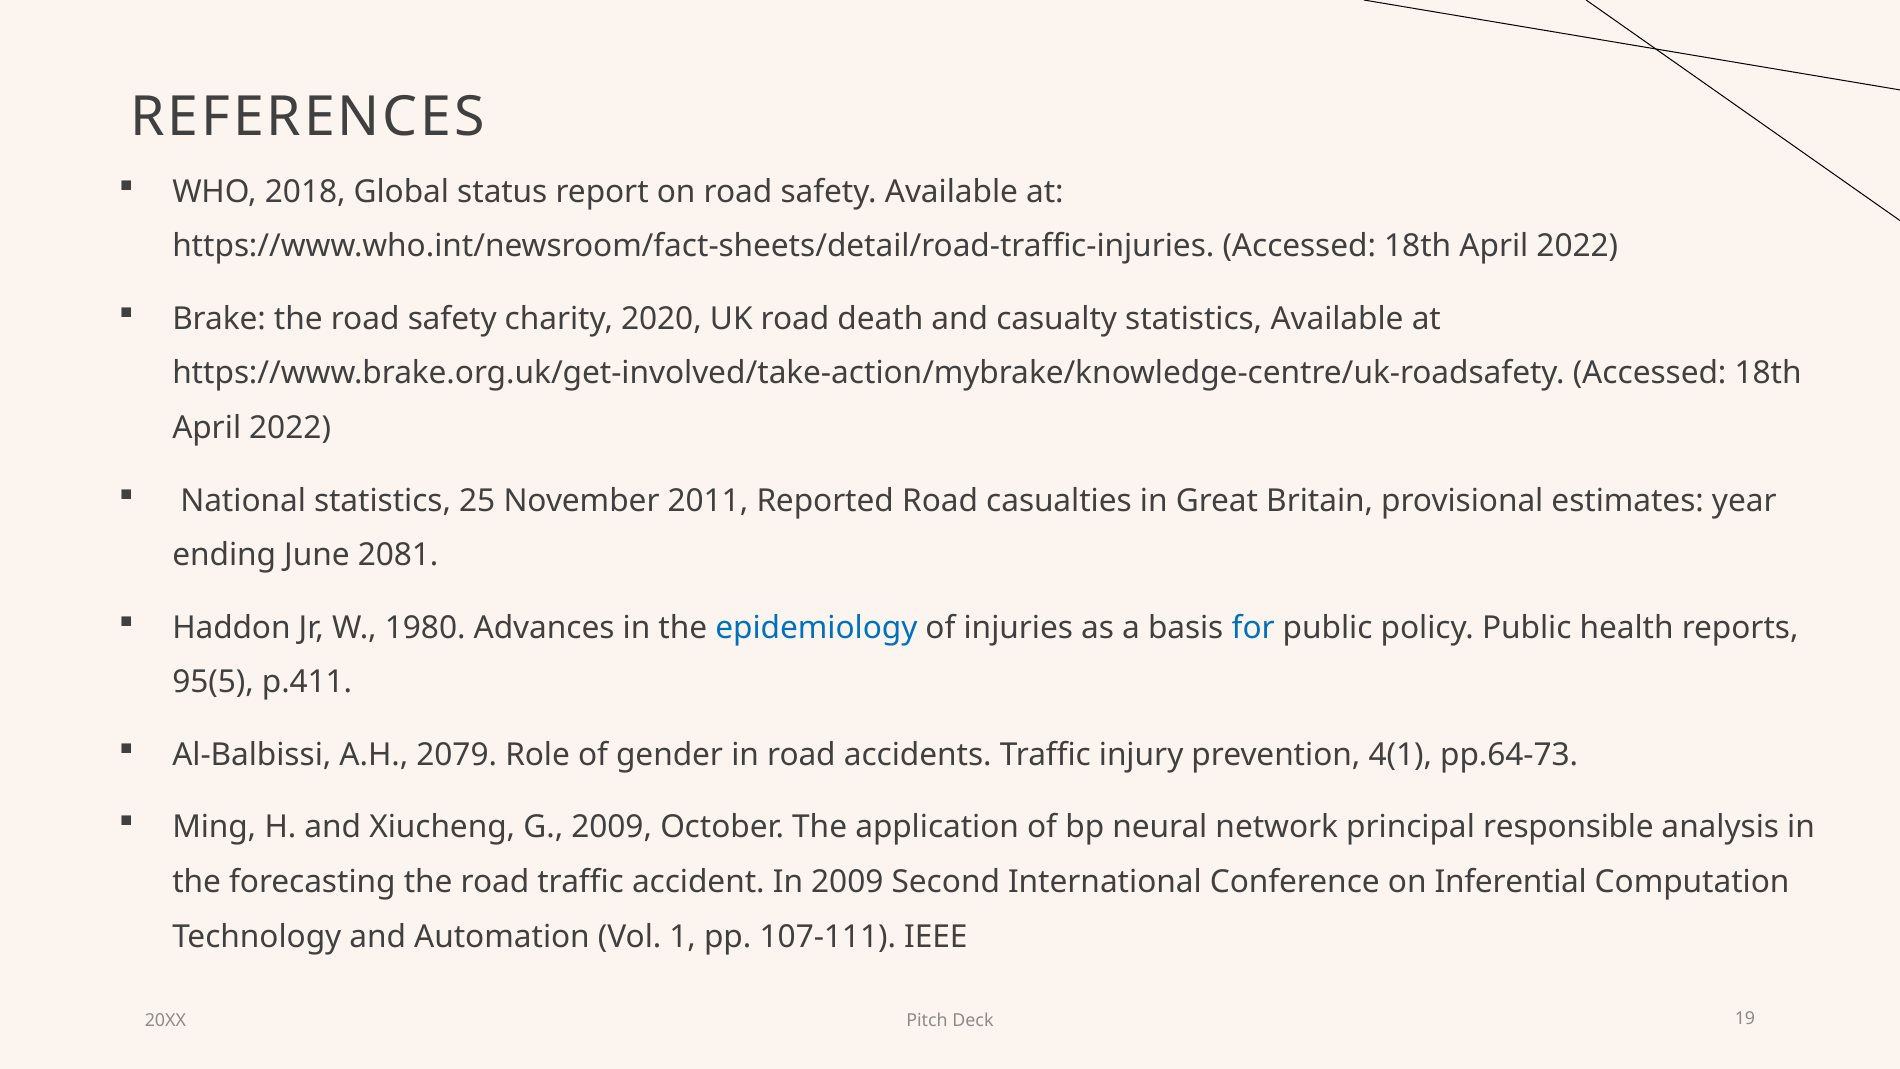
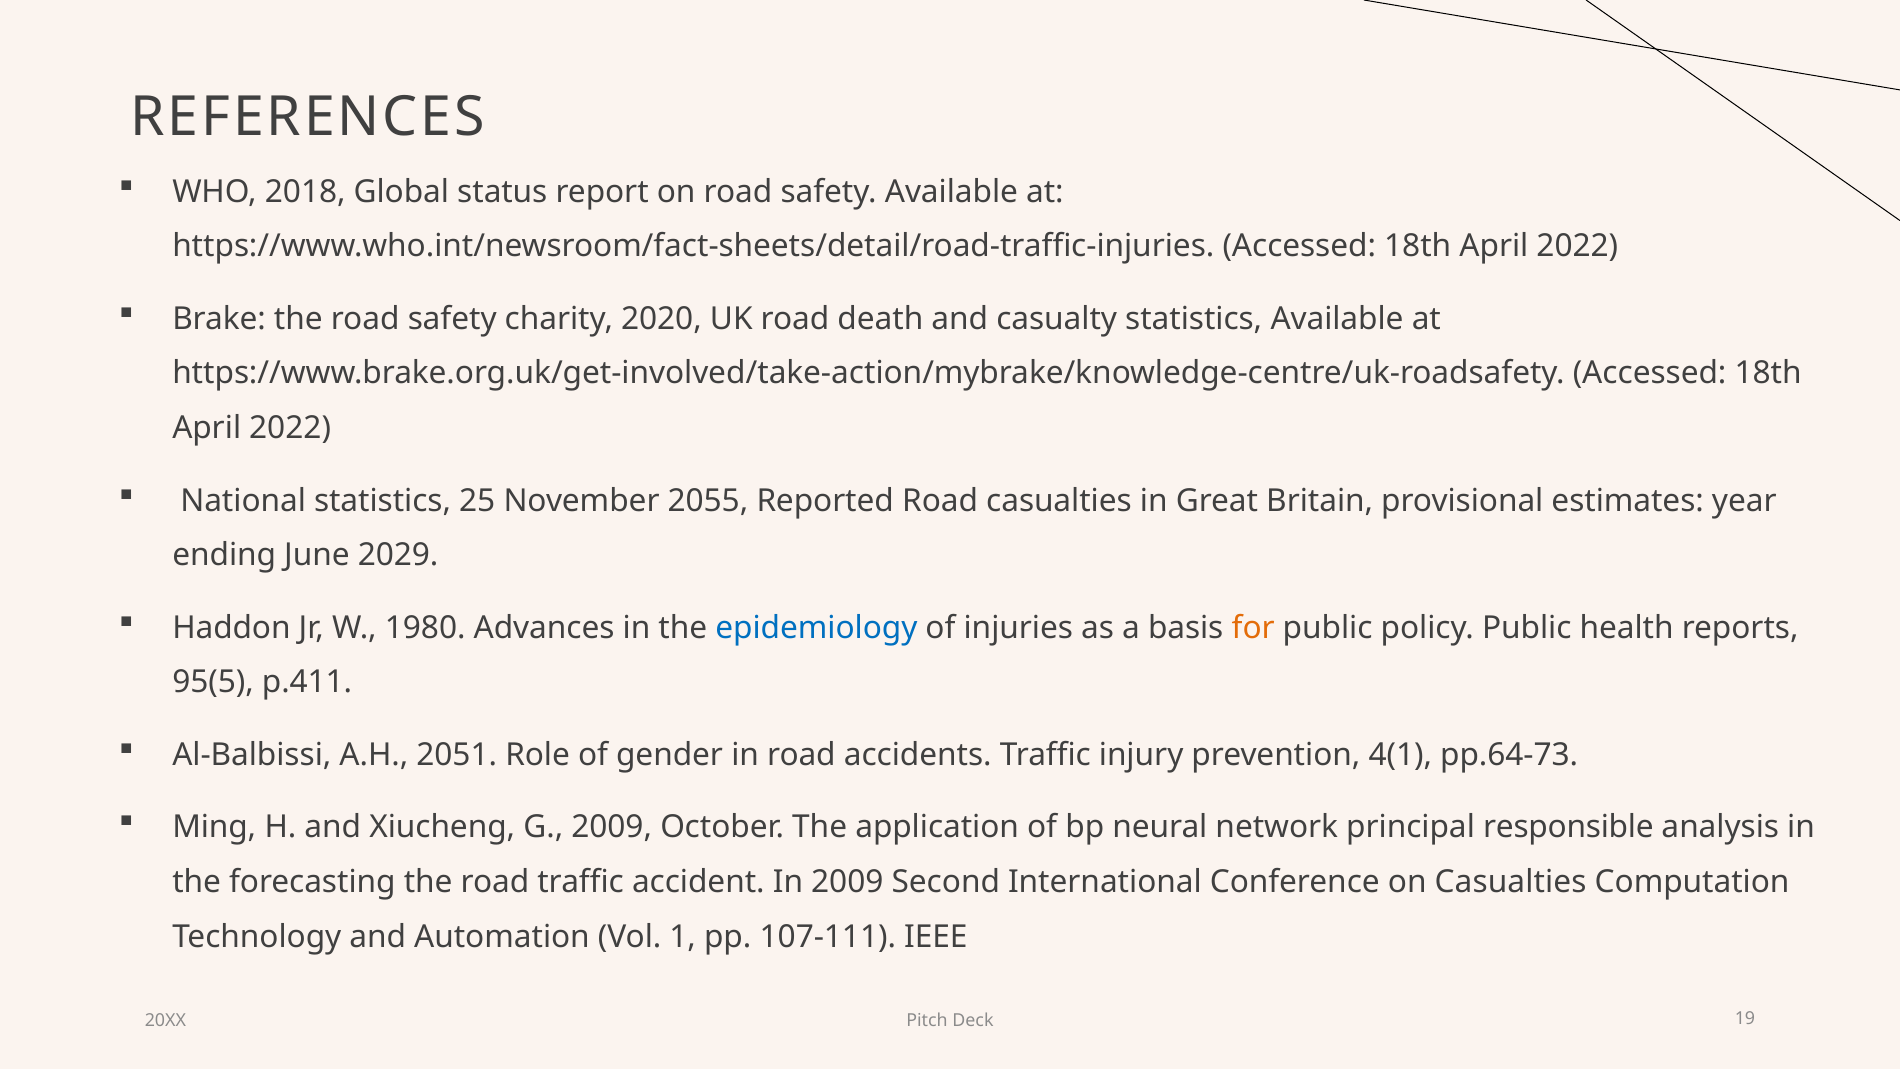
2011: 2011 -> 2055 (708, 500)
2081: 2081 -> 2029 (398, 555)
for colour: blue -> orange (1253, 628)
2079: 2079 -> 2051 (457, 755)
on Inferential: Inferential -> Casualties (1511, 882)
